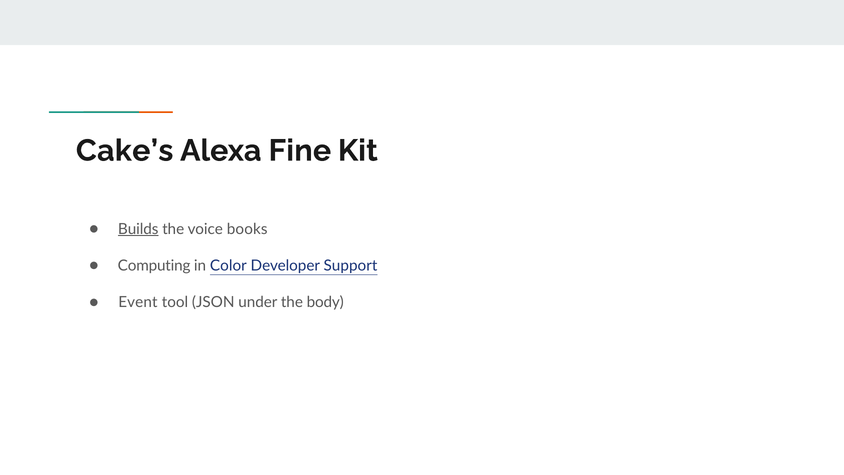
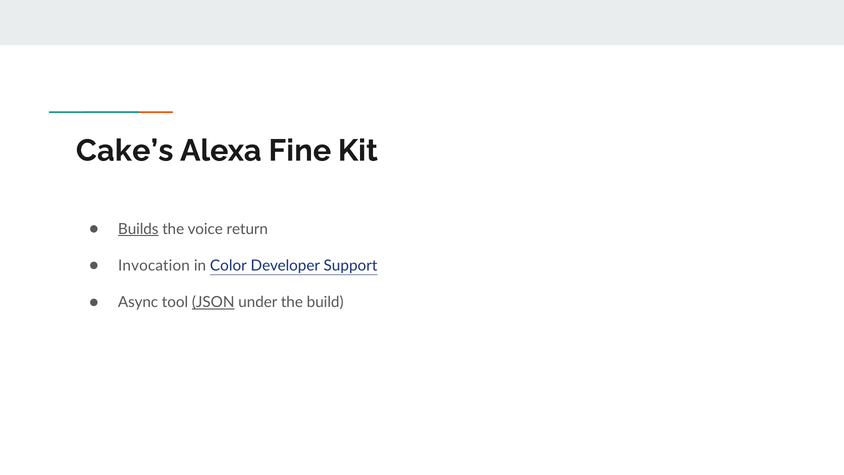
books: books -> return (247, 229)
Computing: Computing -> Invocation (154, 265)
Event: Event -> Async (138, 302)
JSON underline: none -> present (213, 302)
body: body -> build (325, 302)
